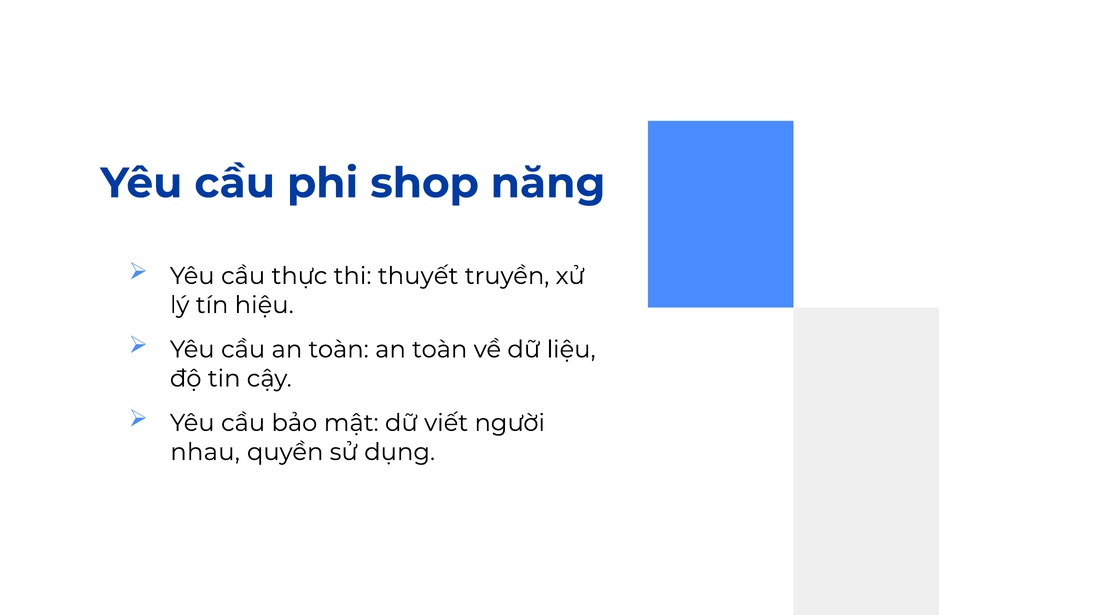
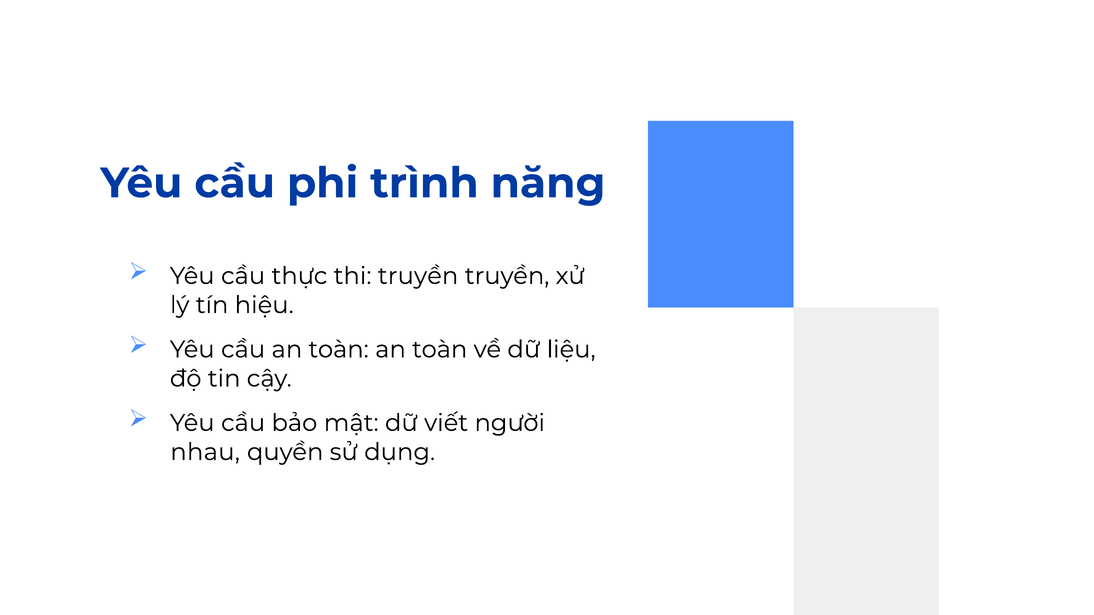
shop: shop -> trình (424, 183)
thi thuyết: thuyết -> truyền (418, 276)
